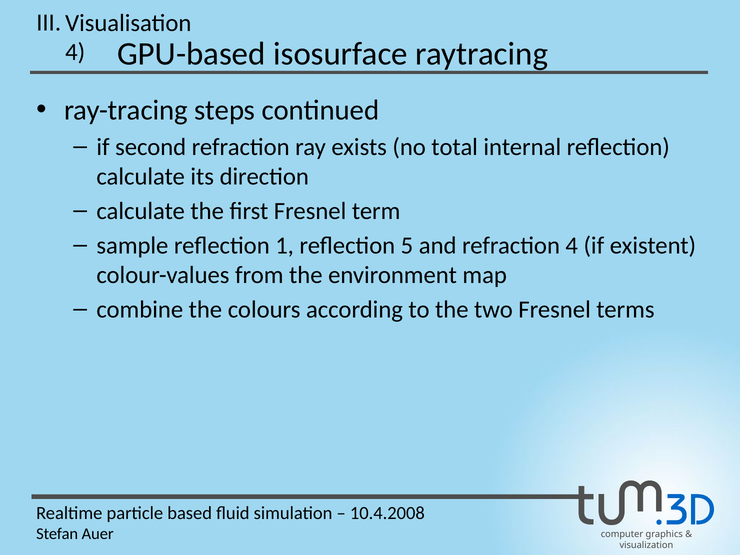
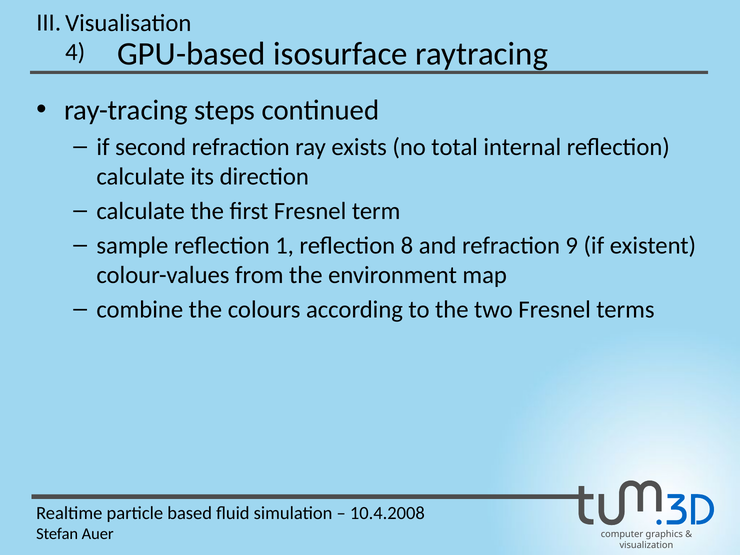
5: 5 -> 8 (407, 246)
refraction 4: 4 -> 9 (572, 246)
